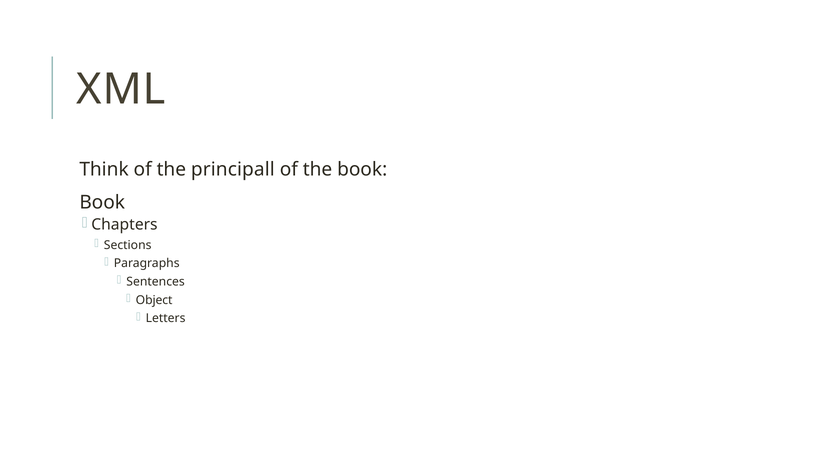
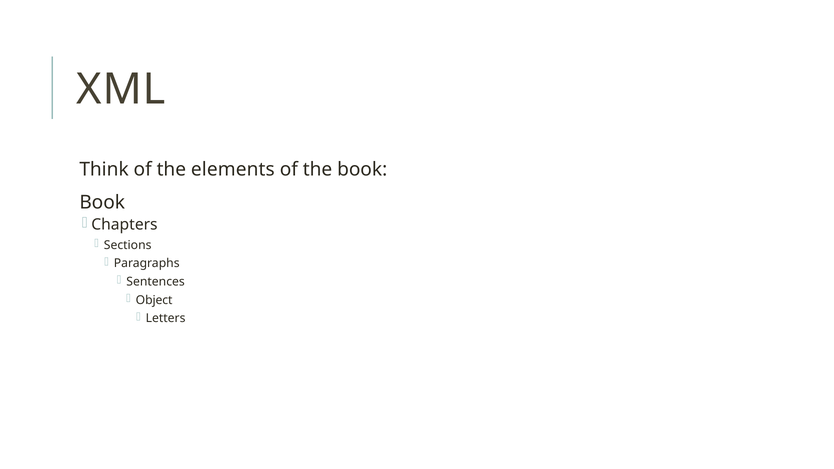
principall: principall -> elements (233, 170)
